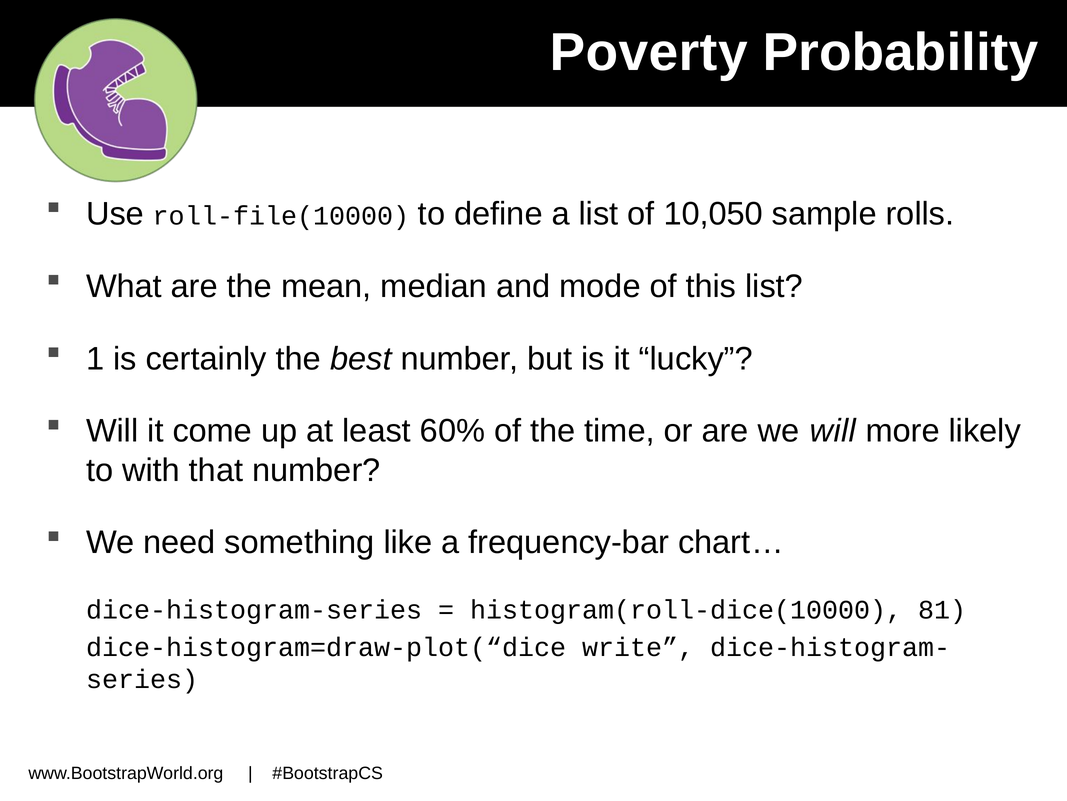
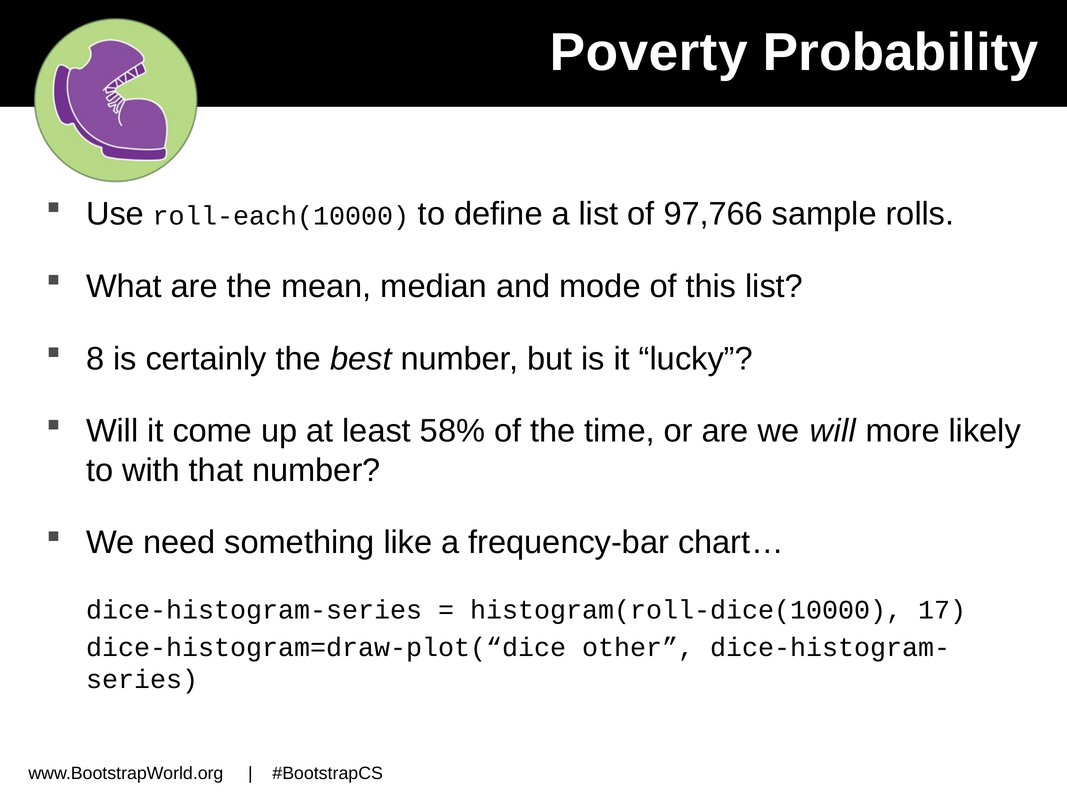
roll-file(10000: roll-file(10000 -> roll-each(10000 (281, 216)
10,050: 10,050 -> 97,766 (713, 214)
1: 1 -> 8 (95, 358)
60%: 60% -> 58% (453, 431)
81: 81 -> 17 (942, 609)
write: write -> other (638, 647)
